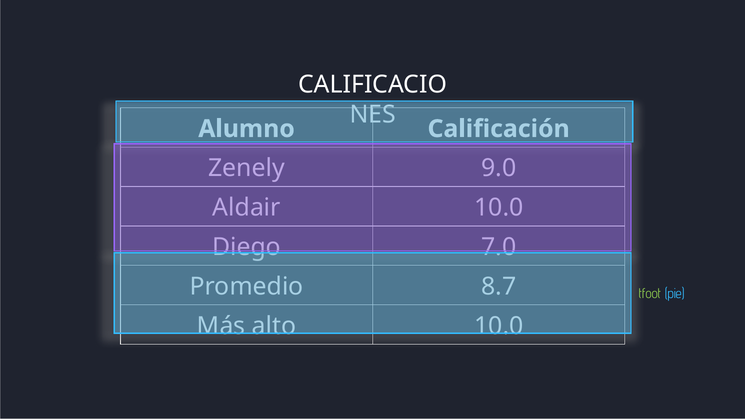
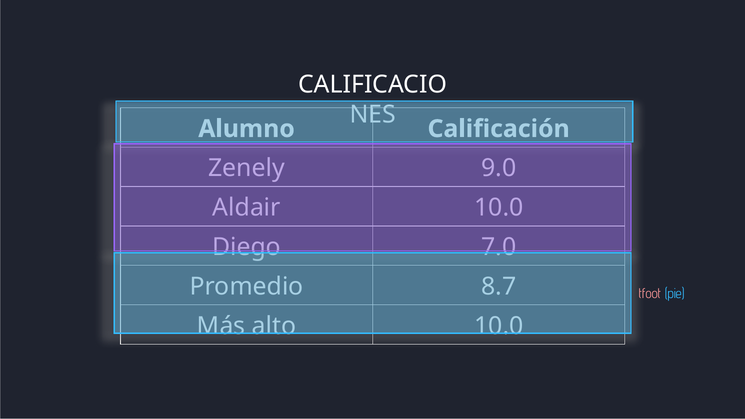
tfoot colour: light green -> pink (650, 294)
